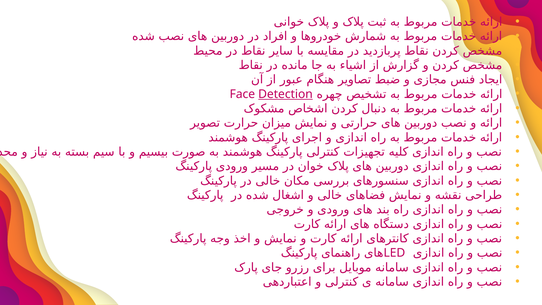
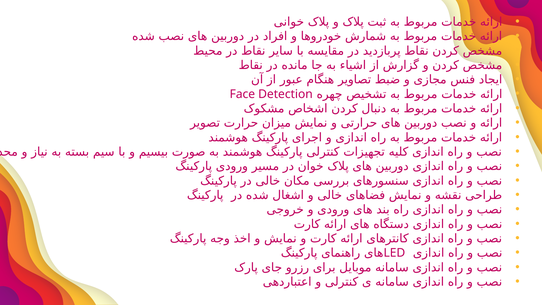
Detection underline: present -> none (285, 94)
